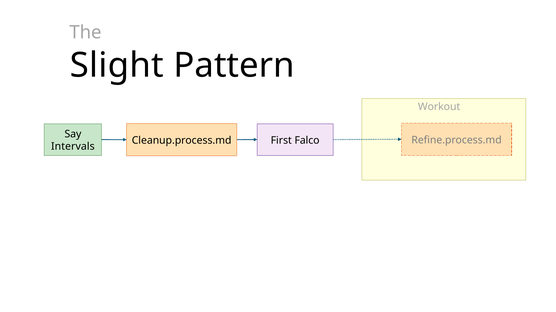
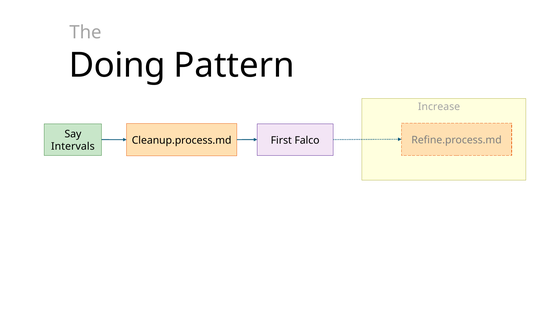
Slight: Slight -> Doing (117, 66)
Workout: Workout -> Increase (439, 107)
